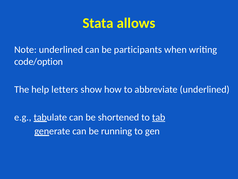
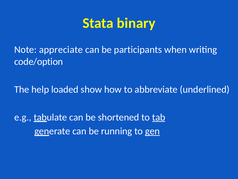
allows: allows -> binary (136, 23)
Note underlined: underlined -> appreciate (61, 49)
letters: letters -> loaded (65, 89)
gen underline: none -> present (152, 131)
